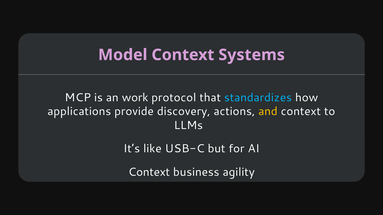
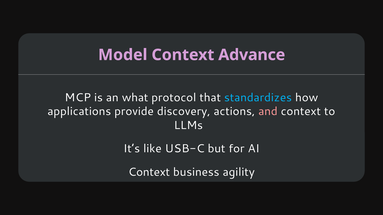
Systems: Systems -> Advance (252, 55)
work: work -> what (135, 98)
and colour: yellow -> pink (268, 112)
